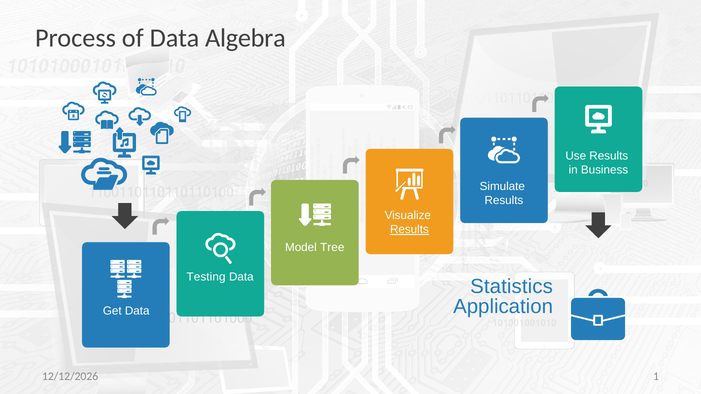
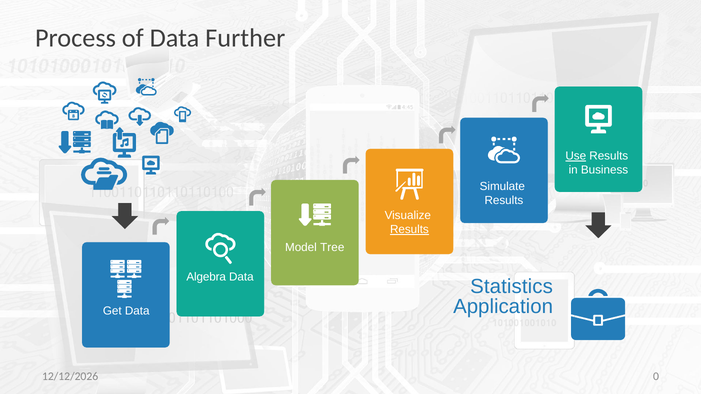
Algebra: Algebra -> Further (245, 38)
Use underline: none -> present (576, 156)
Testing: Testing -> Algebra (206, 277)
1: 1 -> 0 (656, 377)
